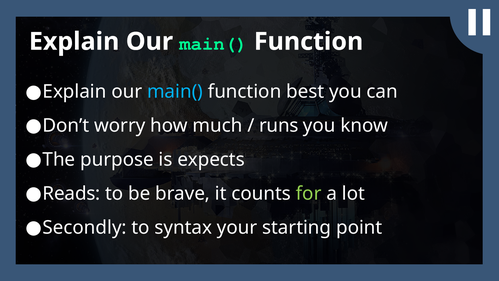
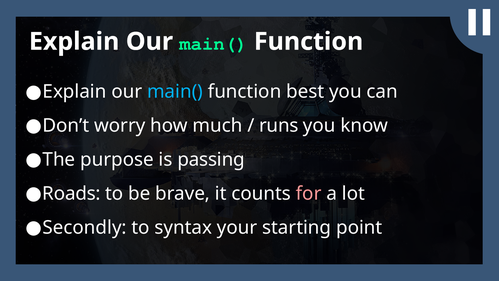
expects: expects -> passing (211, 159)
Reads: Reads -> Roads (71, 193)
for colour: light green -> pink (309, 193)
